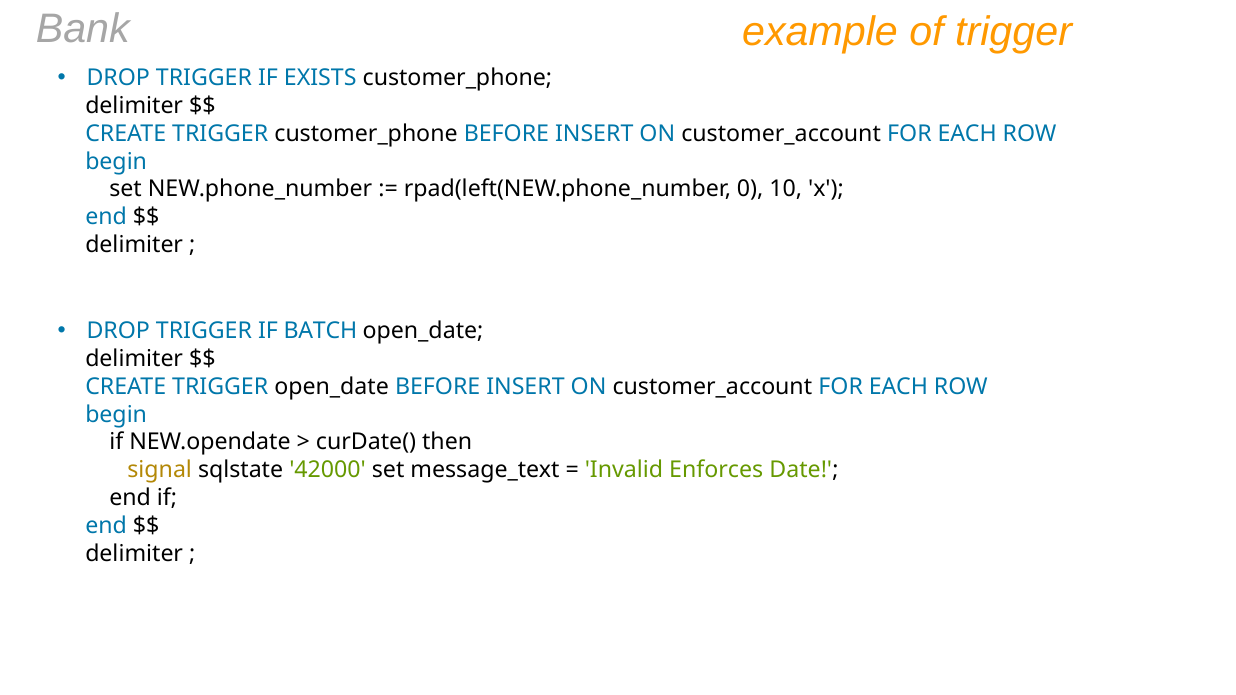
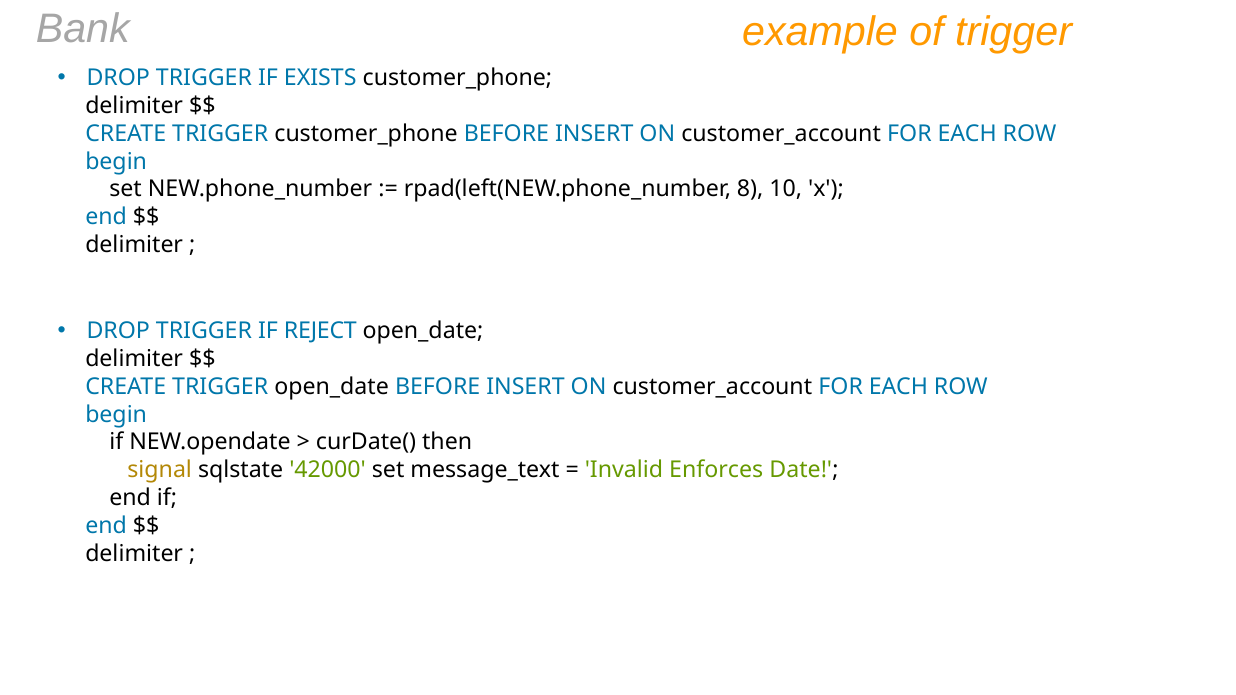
0: 0 -> 8 (750, 189)
BATCH: BATCH -> REJECT (320, 331)
